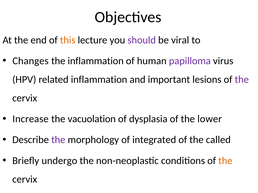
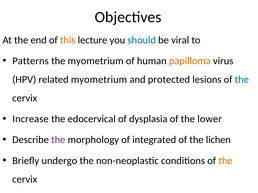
should colour: purple -> blue (142, 40)
Changes: Changes -> Patterns (31, 61)
the inflammation: inflammation -> myometrium (96, 61)
papilloma colour: purple -> orange (190, 61)
related inflammation: inflammation -> myometrium (99, 80)
important: important -> protected (169, 80)
the colour: purple -> blue (242, 80)
vacuolation: vacuolation -> edocervical (92, 119)
called: called -> lichen (218, 140)
